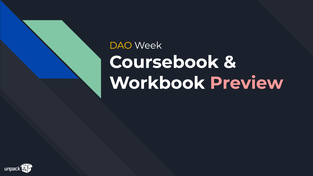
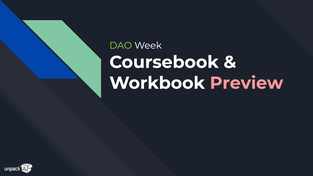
DAO colour: yellow -> light green (121, 46)
